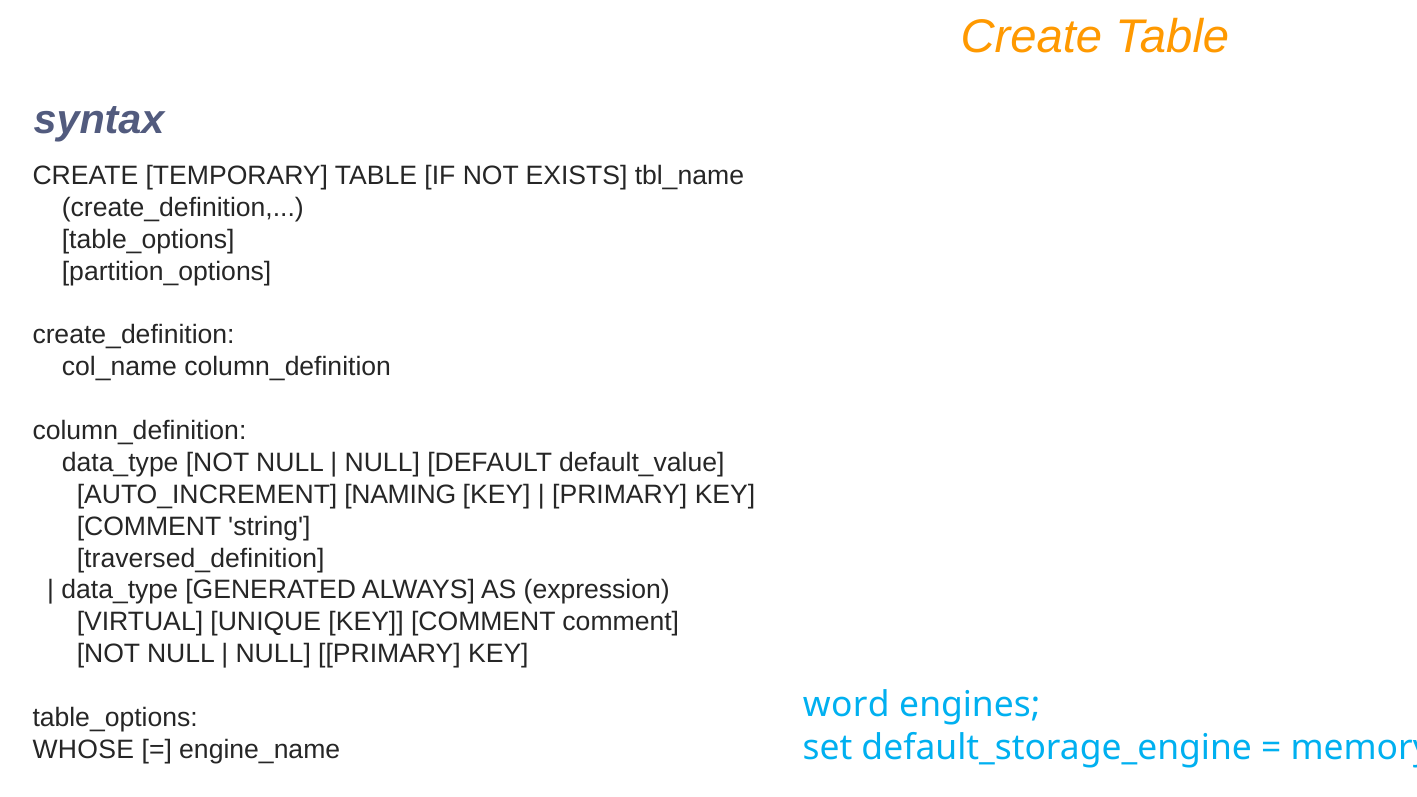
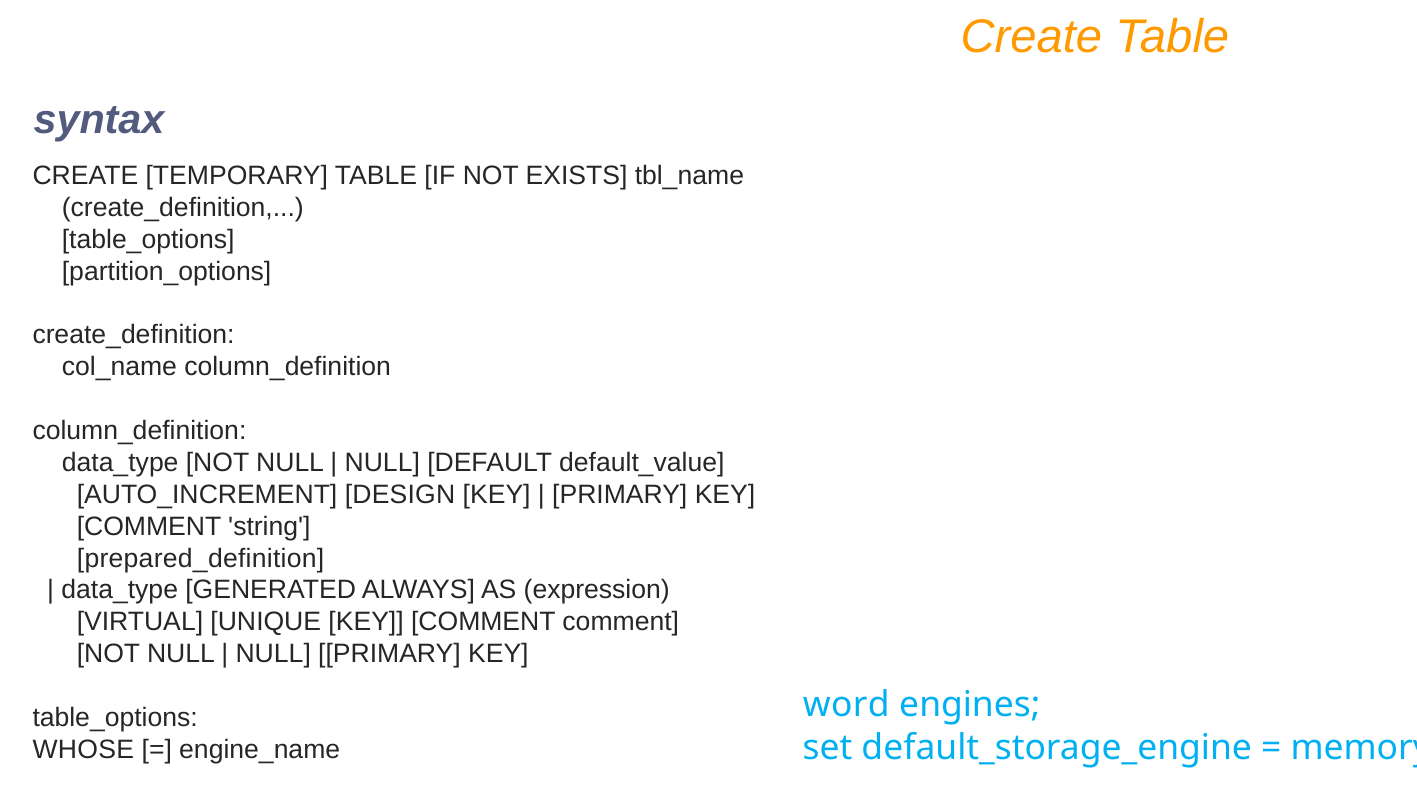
NAMING: NAMING -> DESIGN (400, 495)
traversed_definition: traversed_definition -> prepared_definition (201, 558)
